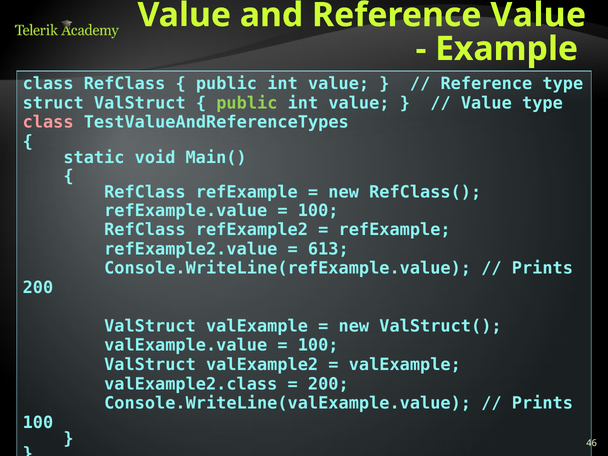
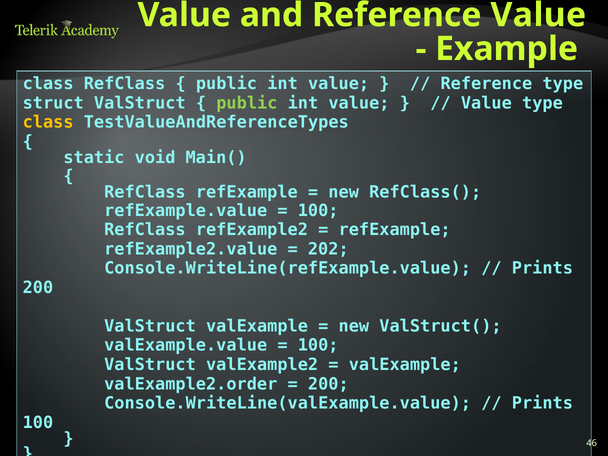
class colour: pink -> yellow (48, 122)
613: 613 -> 202 (328, 249)
valExample2.class: valExample2.class -> valExample2.order (191, 384)
